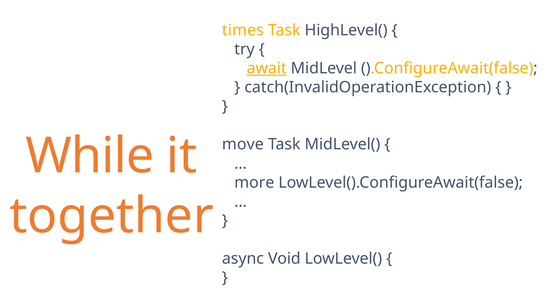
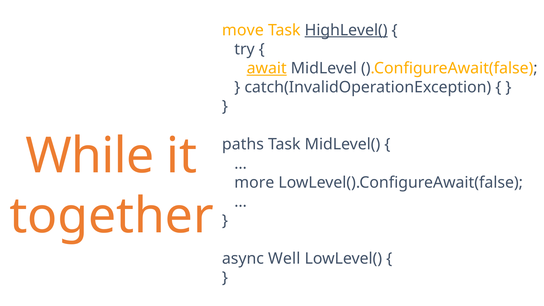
times: times -> move (243, 30)
HighLevel( underline: none -> present (346, 30)
move: move -> paths (243, 144)
Void: Void -> Well (284, 259)
